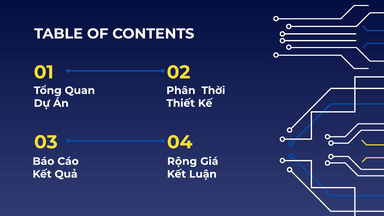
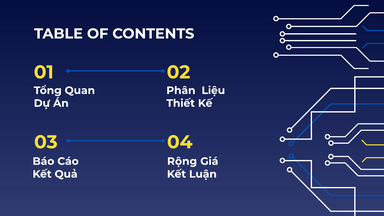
Thời: Thời -> Liệu (213, 90)
